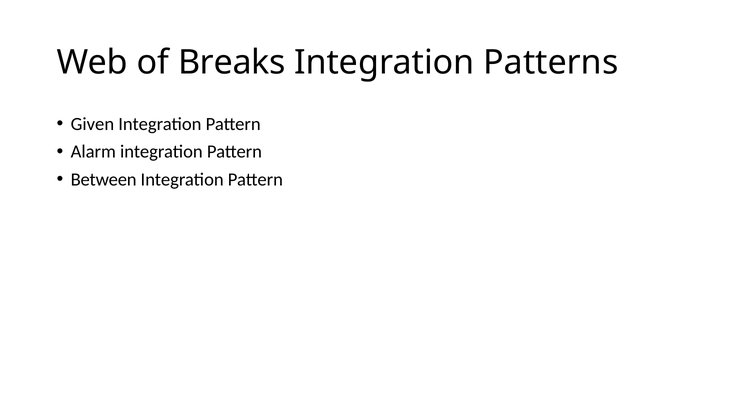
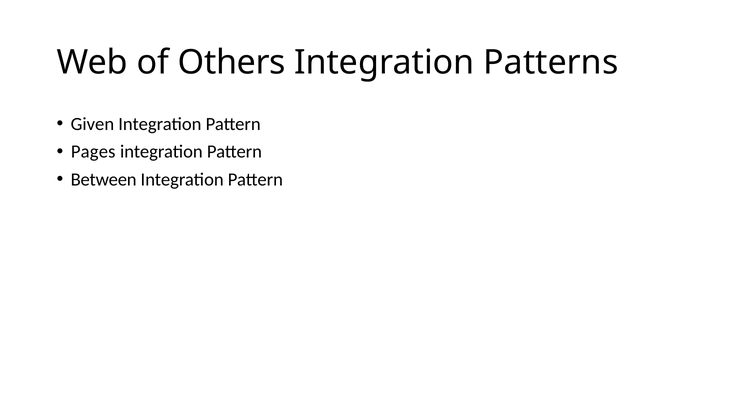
Breaks: Breaks -> Others (232, 62)
Alarm: Alarm -> Pages (93, 152)
